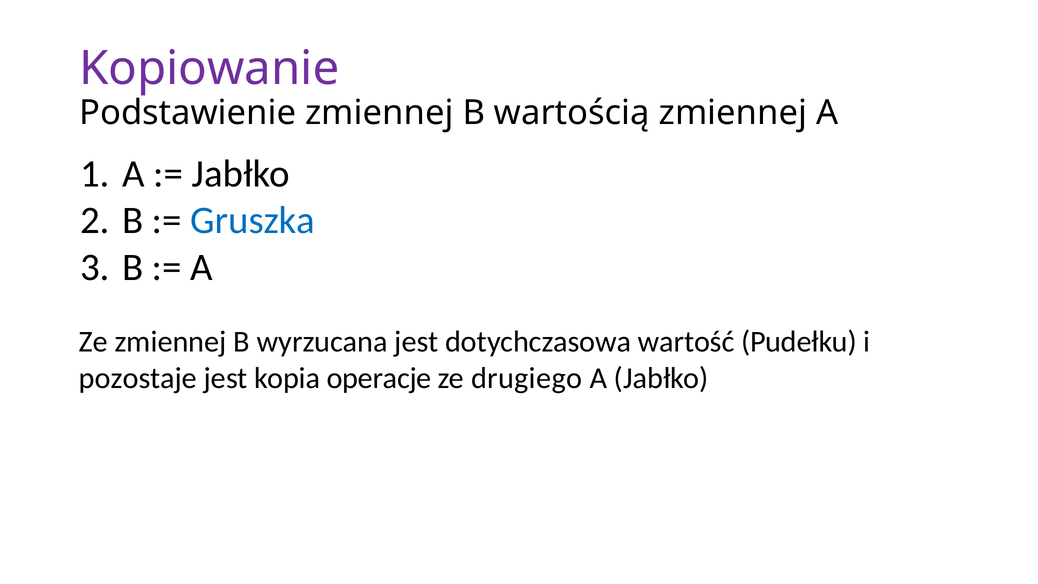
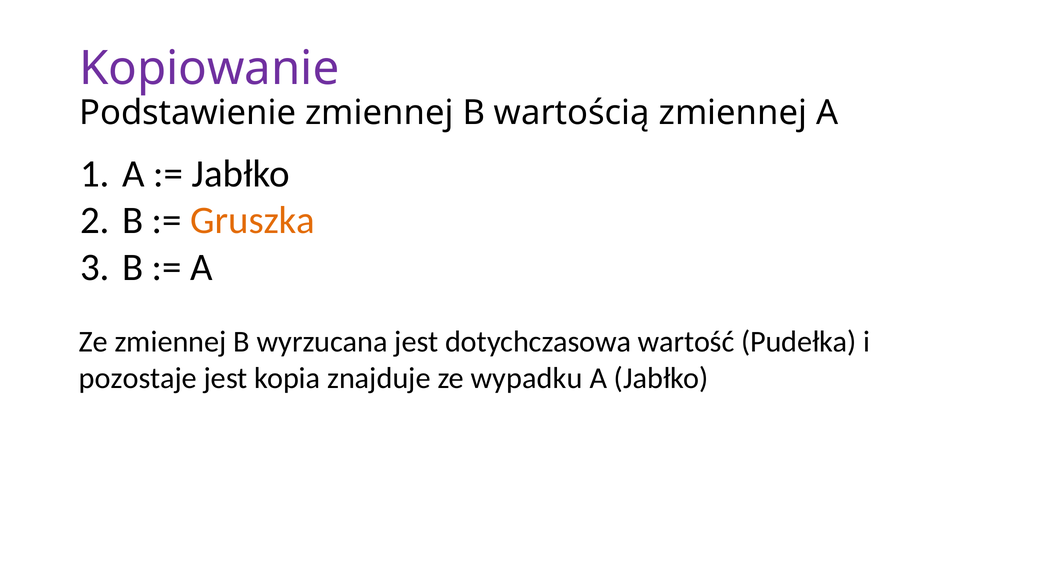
Gruszka colour: blue -> orange (253, 221)
Pudełku: Pudełku -> Pudełka (799, 342)
operacje: operacje -> znajduje (379, 378)
drugiego: drugiego -> wypadku (527, 378)
